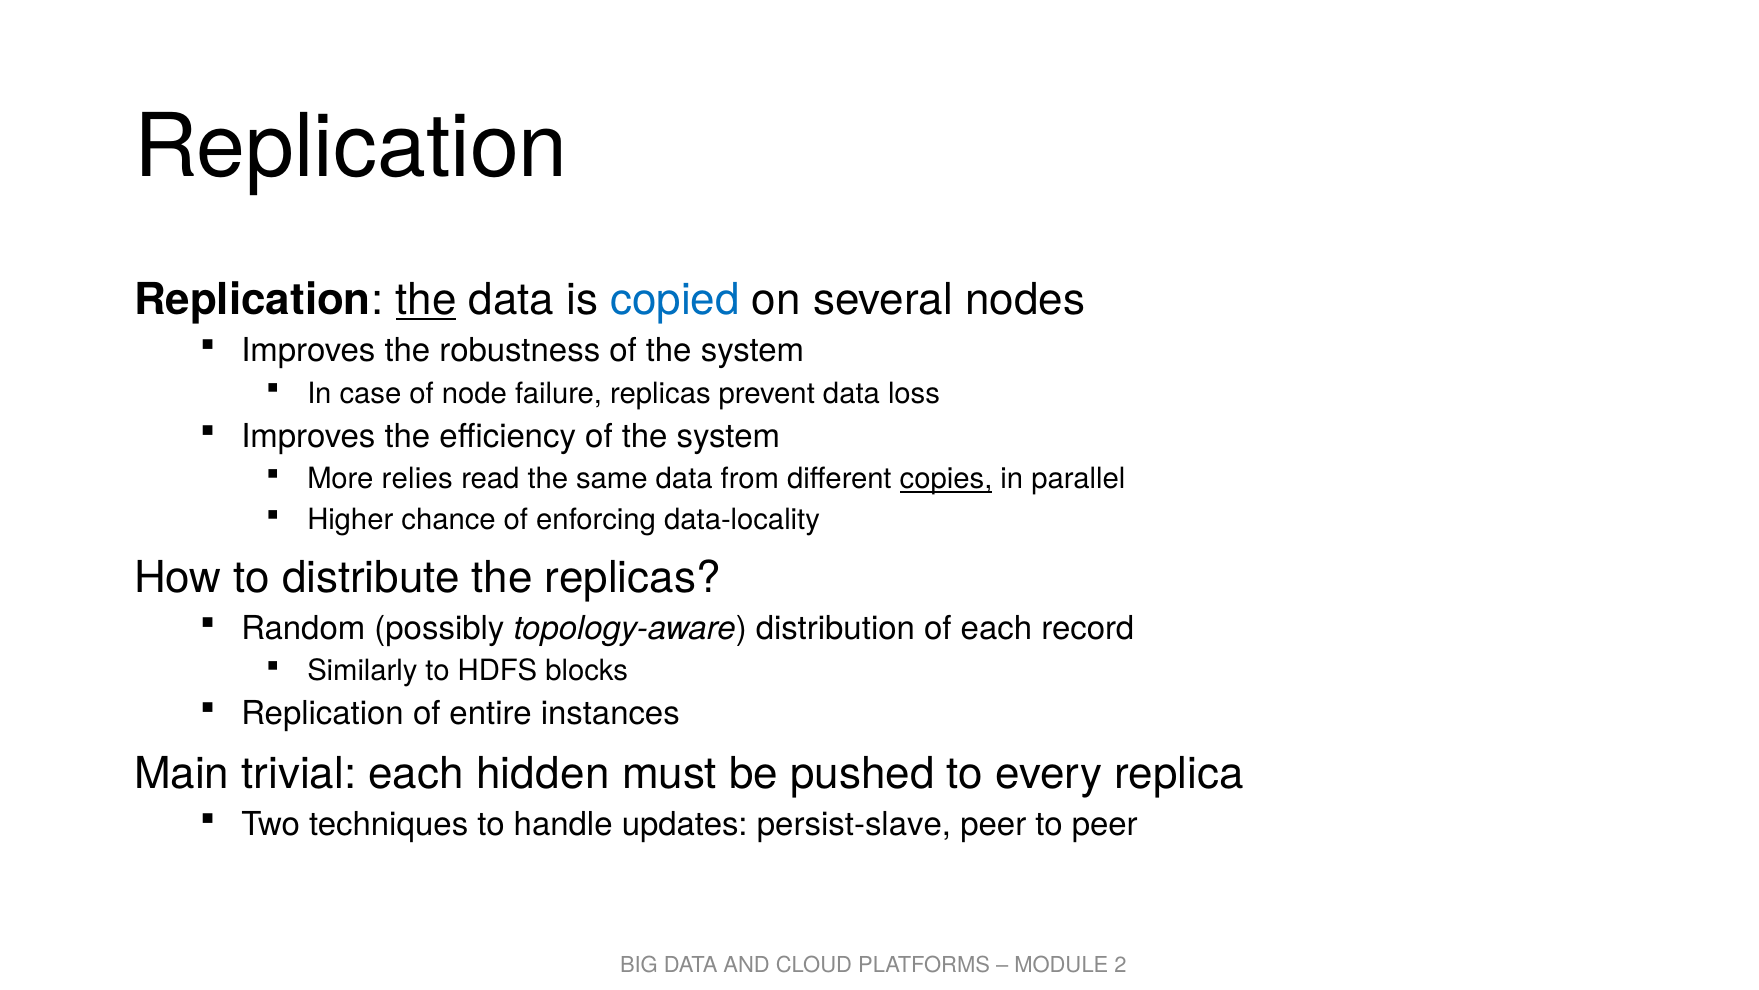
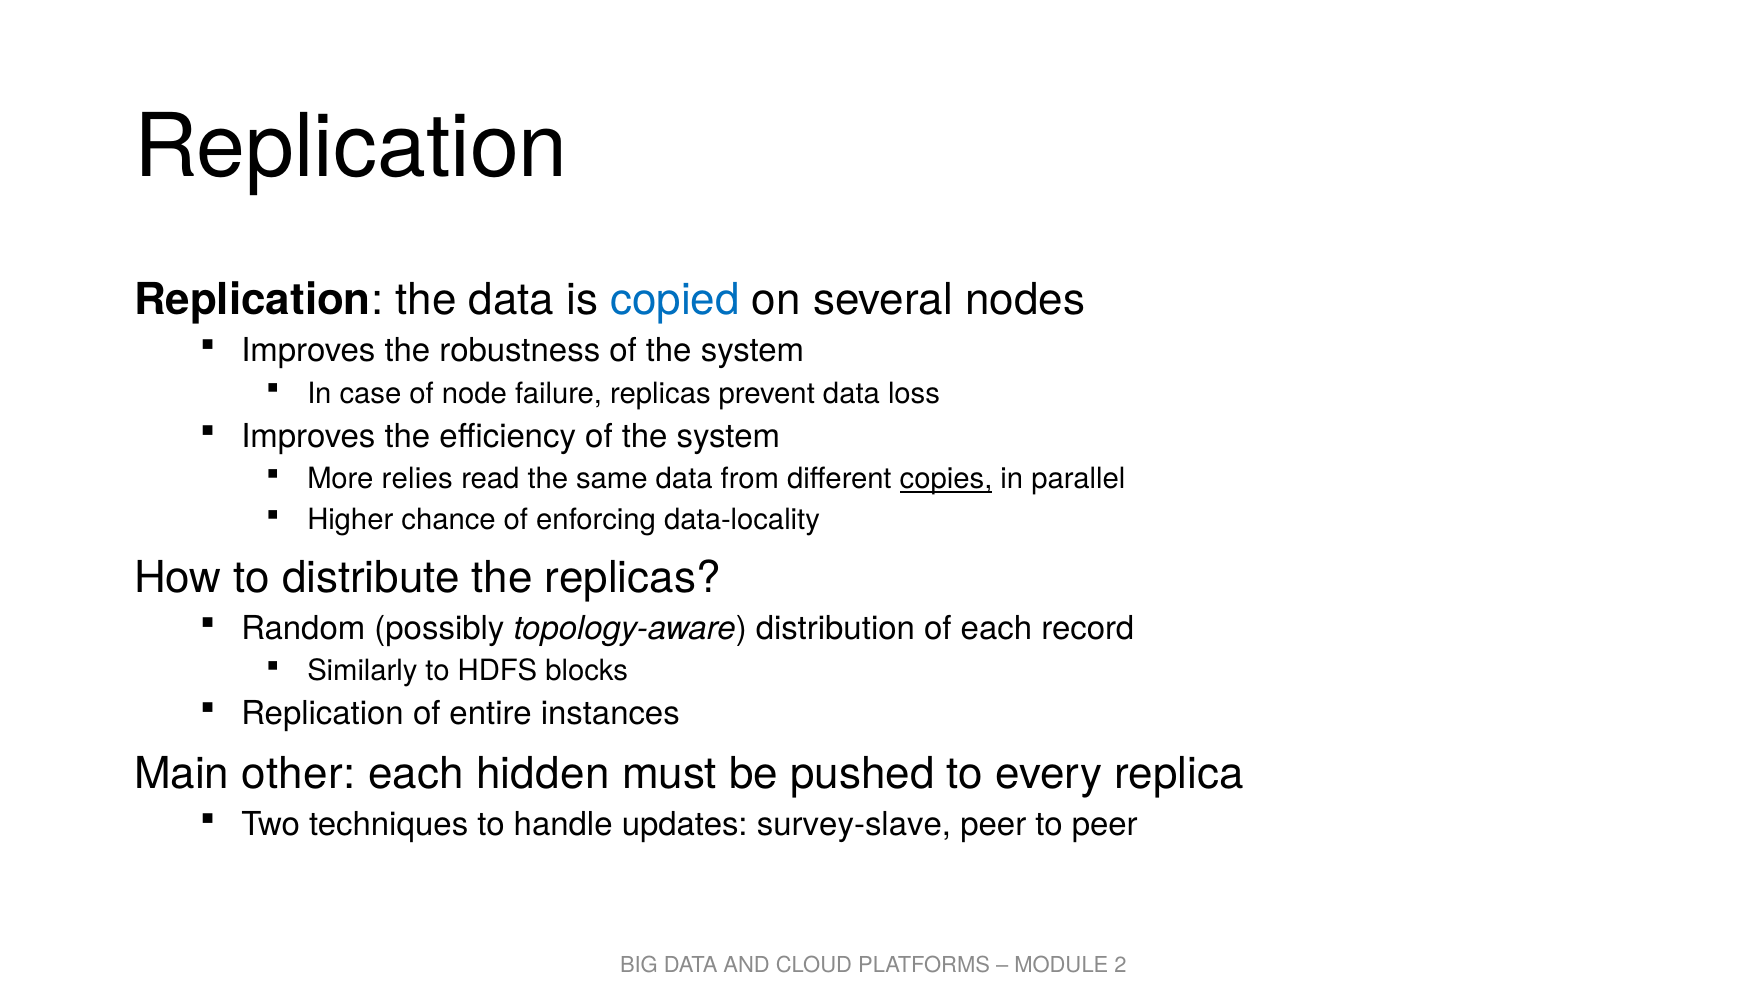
the underline: present -> none (426, 300)
trivial: trivial -> other (299, 773)
persist-slave: persist-slave -> survey-slave (854, 824)
